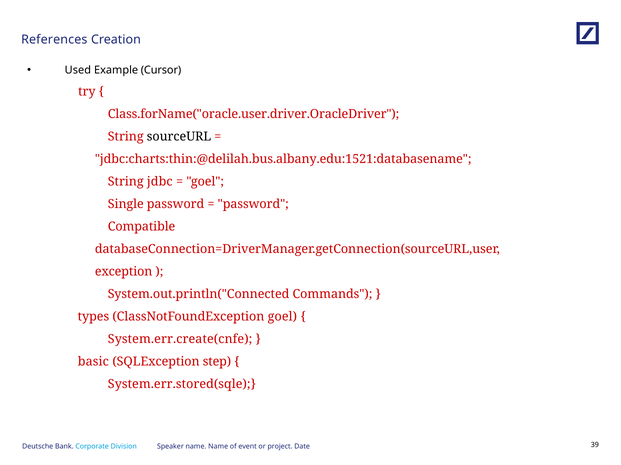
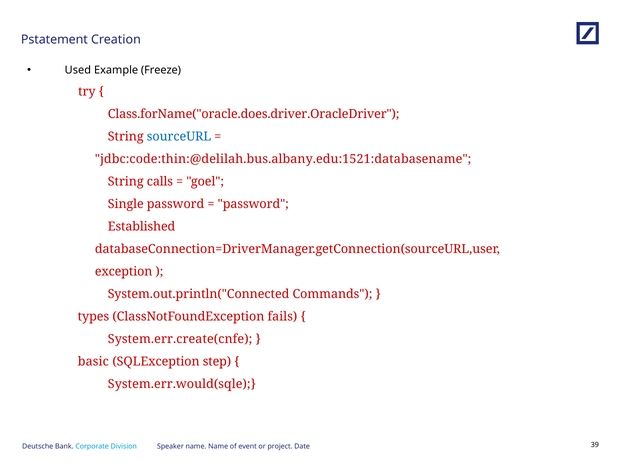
References: References -> Pstatement (54, 40)
Cursor: Cursor -> Freeze (161, 70)
Class.forName("oracle.user.driver.OracleDriver: Class.forName("oracle.user.driver.OracleDriver -> Class.forName("oracle.does.driver.OracleDriver (254, 114)
sourceURL colour: black -> blue (179, 137)
jdbc:charts:thin:@delilah.bus.albany.edu:1521:databasename: jdbc:charts:thin:@delilah.bus.albany.edu:1521:databasename -> jdbc:code:thin:@delilah.bus.albany.edu:1521:databasename (283, 159)
jdbc: jdbc -> calls (160, 182)
Compatible: Compatible -> Established (142, 227)
ClassNotFoundException goel: goel -> fails (282, 317)
System.err.stored(sqle: System.err.stored(sqle -> System.err.would(sqle (182, 385)
